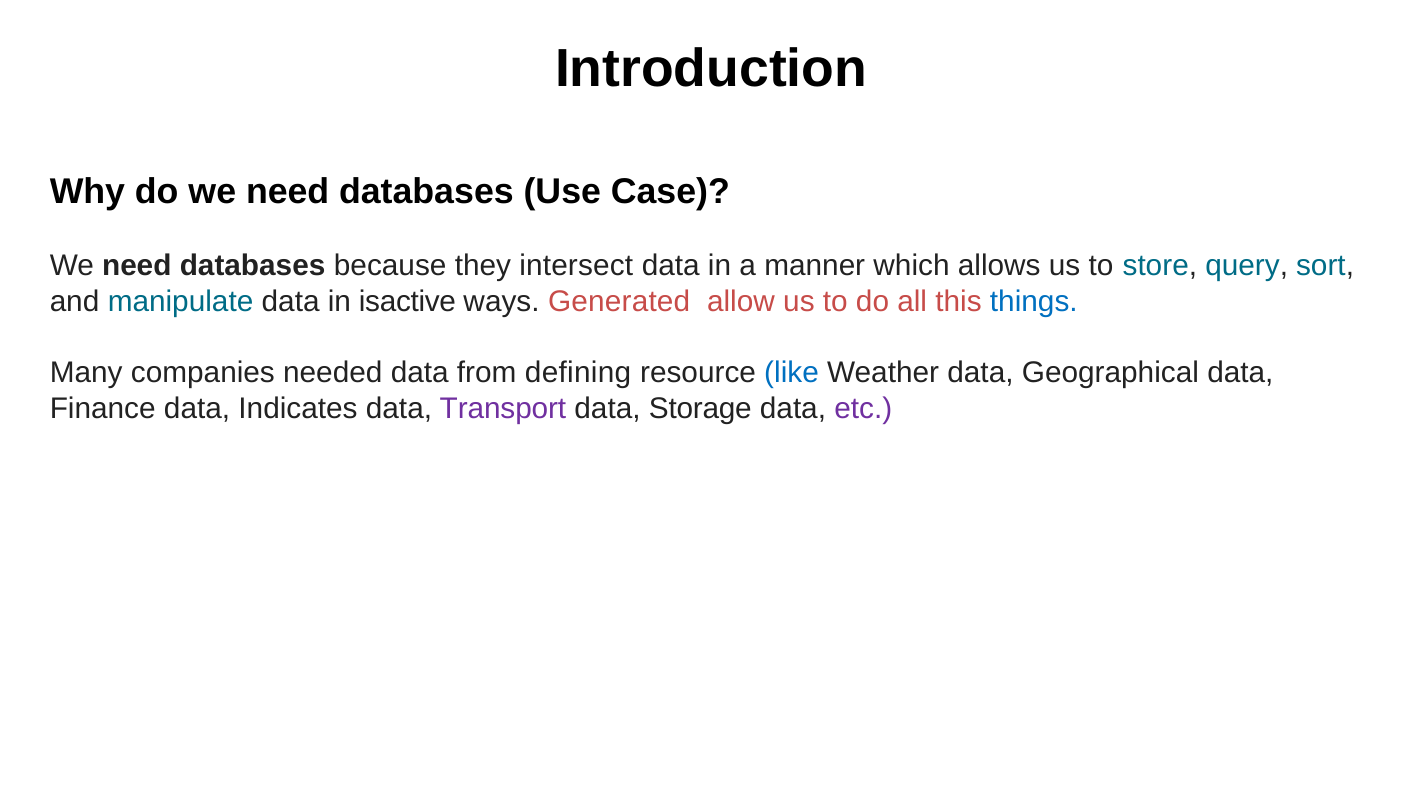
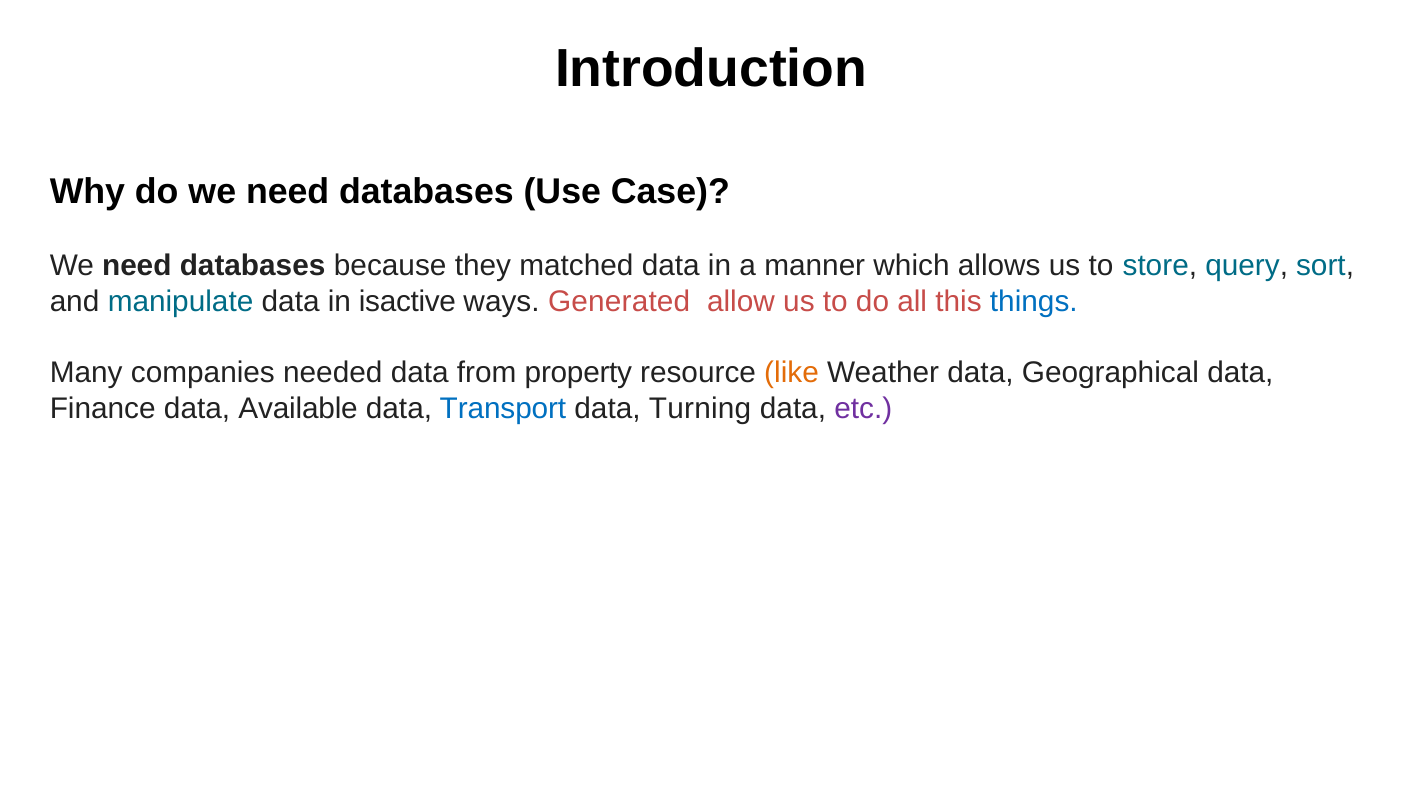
intersect: intersect -> matched (576, 266)
defining: defining -> property (578, 373)
like colour: blue -> orange (792, 373)
Indicates: Indicates -> Available (298, 408)
Transport colour: purple -> blue (503, 408)
Storage: Storage -> Turning (700, 408)
